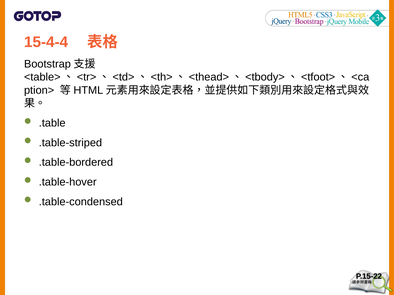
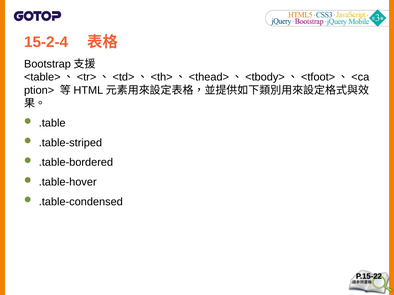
15-4-4: 15-4-4 -> 15-2-4 (46, 42)
